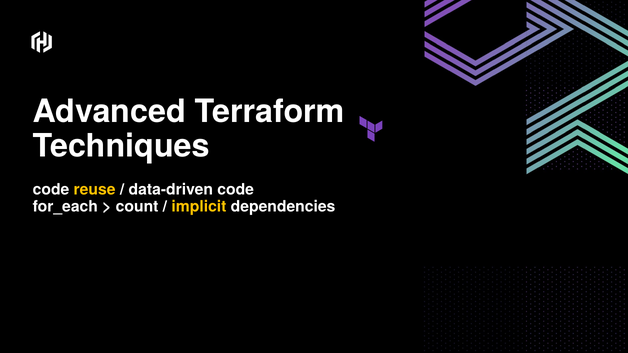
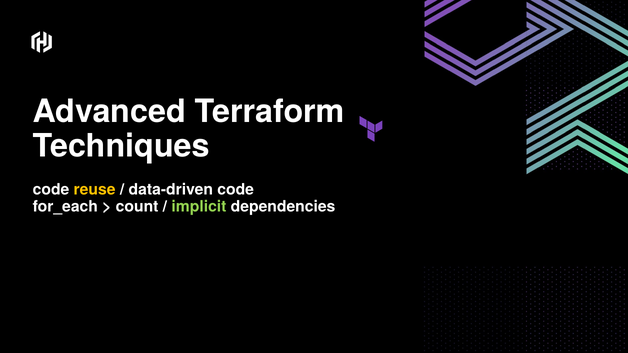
implicit colour: yellow -> light green (199, 207)
